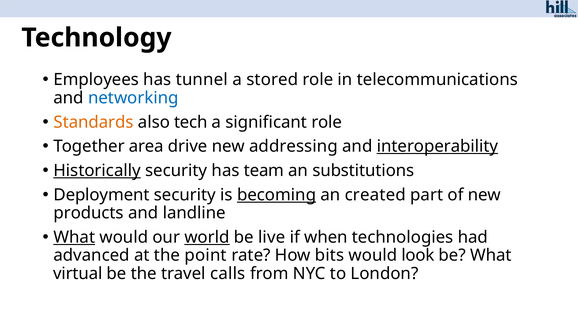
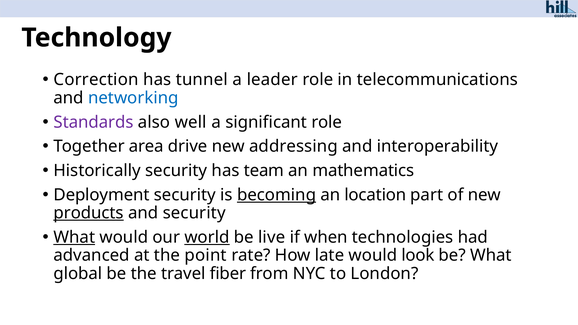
Employees: Employees -> Correction (96, 80)
stored: stored -> leader (272, 80)
Standards colour: orange -> purple (94, 122)
tech: tech -> well (191, 122)
interoperability underline: present -> none (437, 146)
Historically underline: present -> none (97, 171)
substitutions: substitutions -> mathematics (363, 171)
created: created -> location (375, 195)
products underline: none -> present (89, 213)
and landline: landline -> security (194, 213)
bits: bits -> late (330, 255)
virtual: virtual -> global (78, 274)
calls: calls -> fiber (228, 274)
